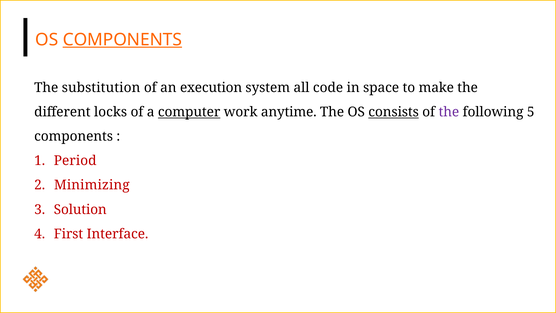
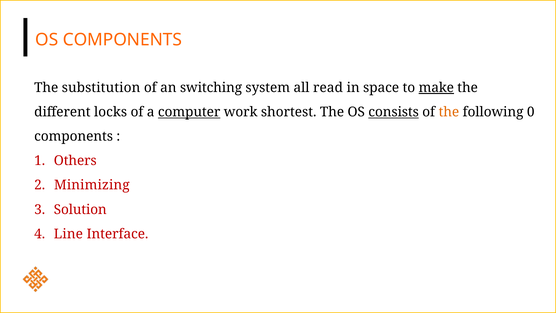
COMPONENTS underline: present -> none (122, 40)
execution: execution -> switching (211, 88)
code: code -> read (328, 88)
make underline: none -> present (436, 88)
anytime: anytime -> shortest (289, 112)
the colour: purple -> orange (449, 112)
5: 5 -> 0 (531, 112)
Period: Period -> Others (75, 161)
First: First -> Line (68, 234)
